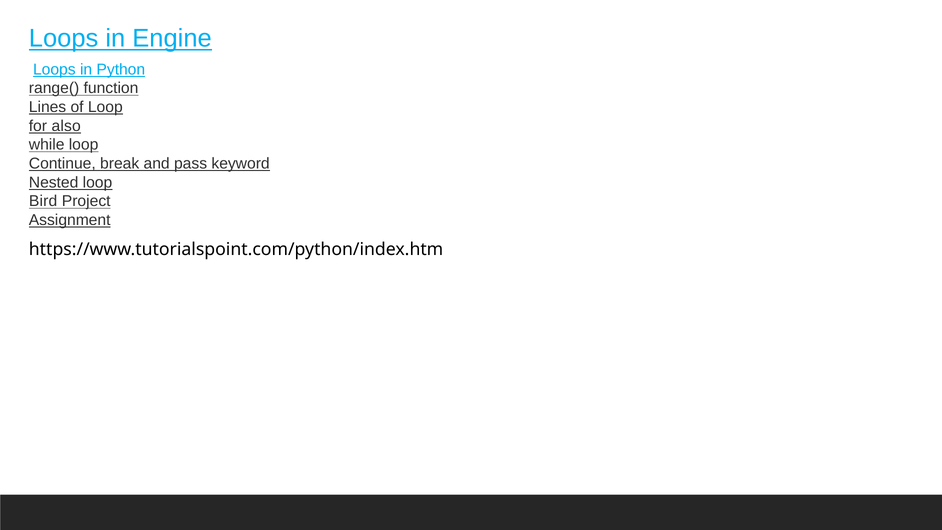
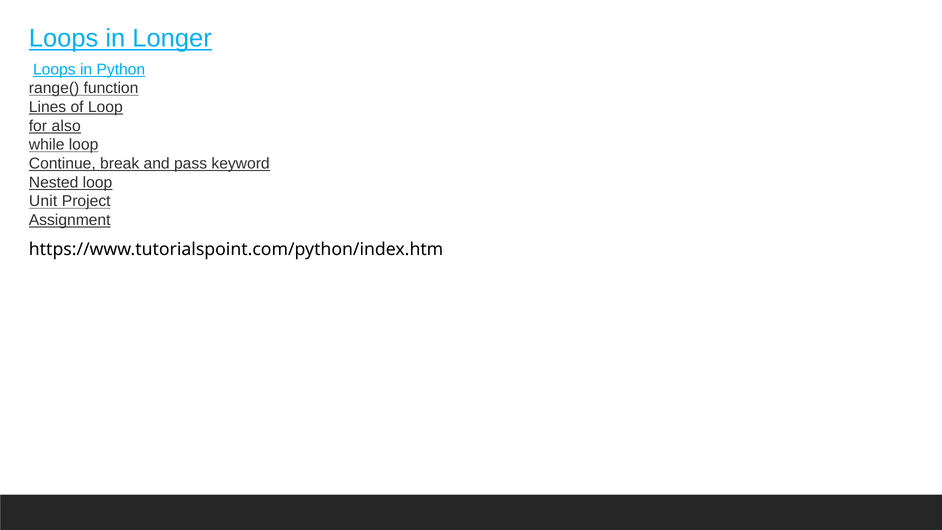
Engine: Engine -> Longer (172, 39)
Bird: Bird -> Unit (43, 201)
